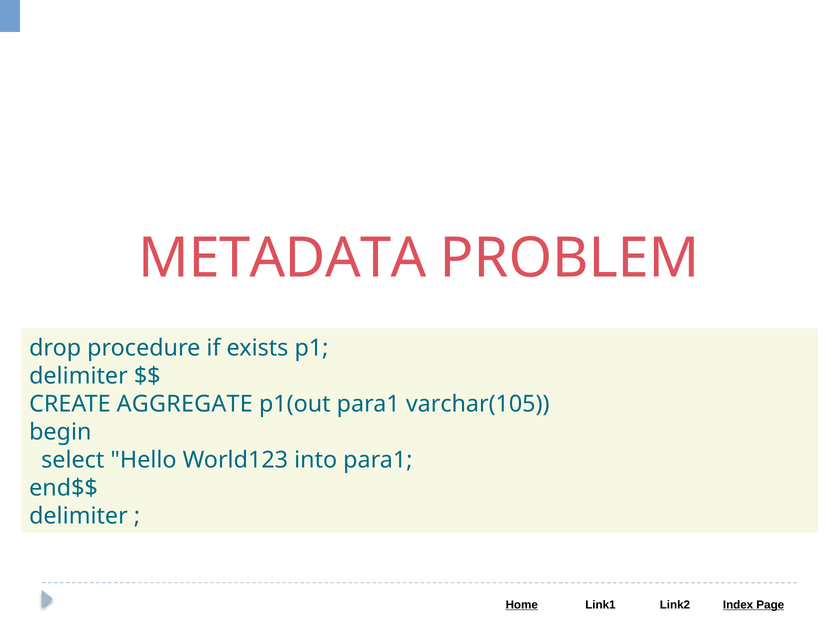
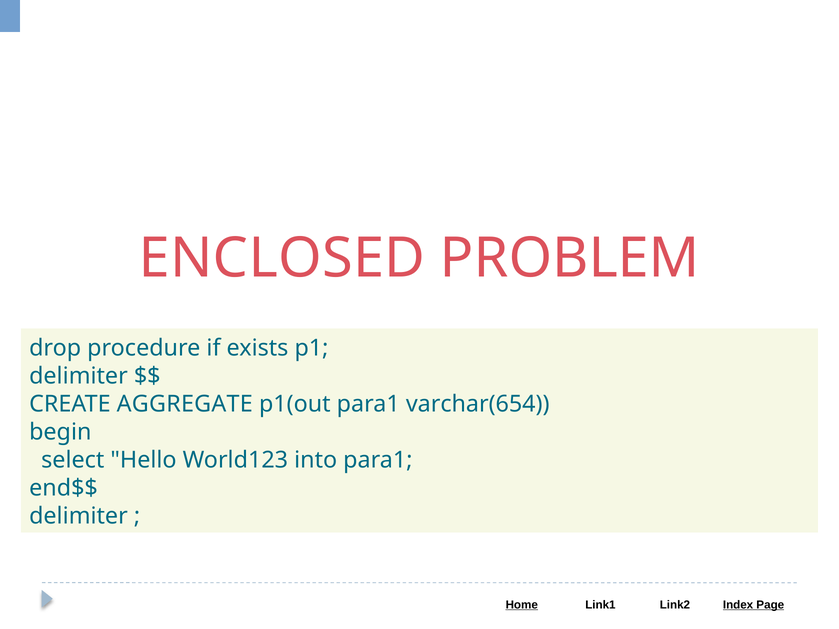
METADATA: METADATA -> ENCLOSED (282, 258)
varchar(105: varchar(105 -> varchar(654 (478, 404)
